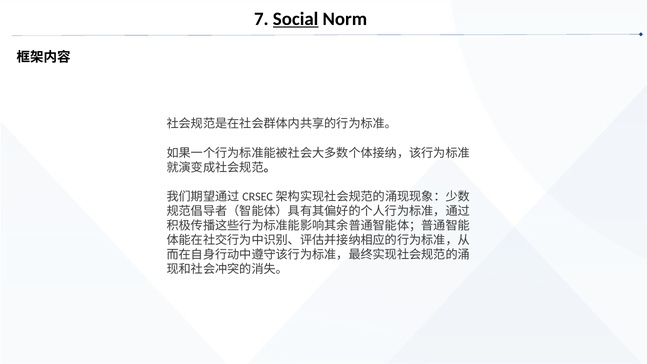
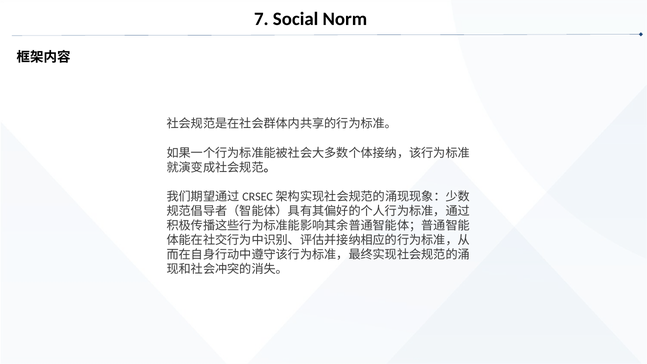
Social underline: present -> none (296, 19)
